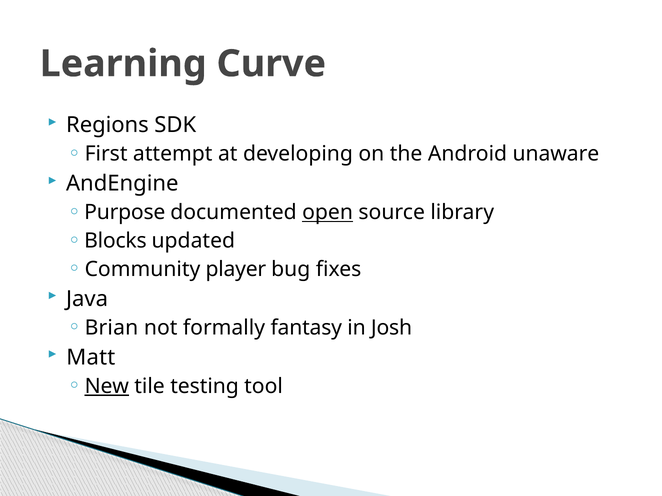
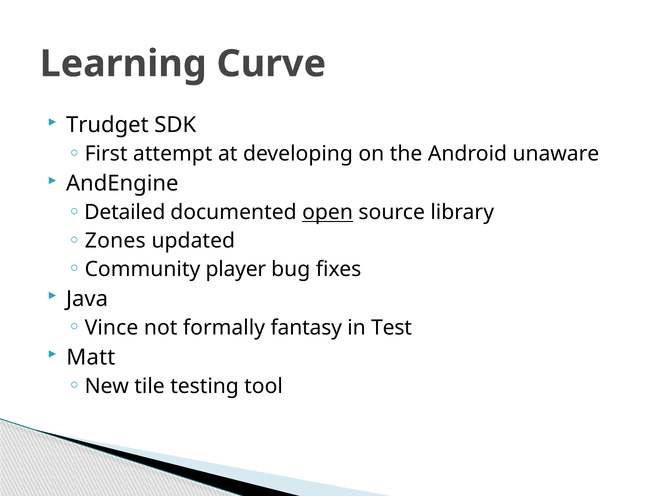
Regions: Regions -> Trudget (107, 125)
Purpose: Purpose -> Detailed (125, 213)
Blocks: Blocks -> Zones (115, 241)
Brian: Brian -> Vince (111, 328)
Josh: Josh -> Test (392, 328)
New underline: present -> none (107, 387)
